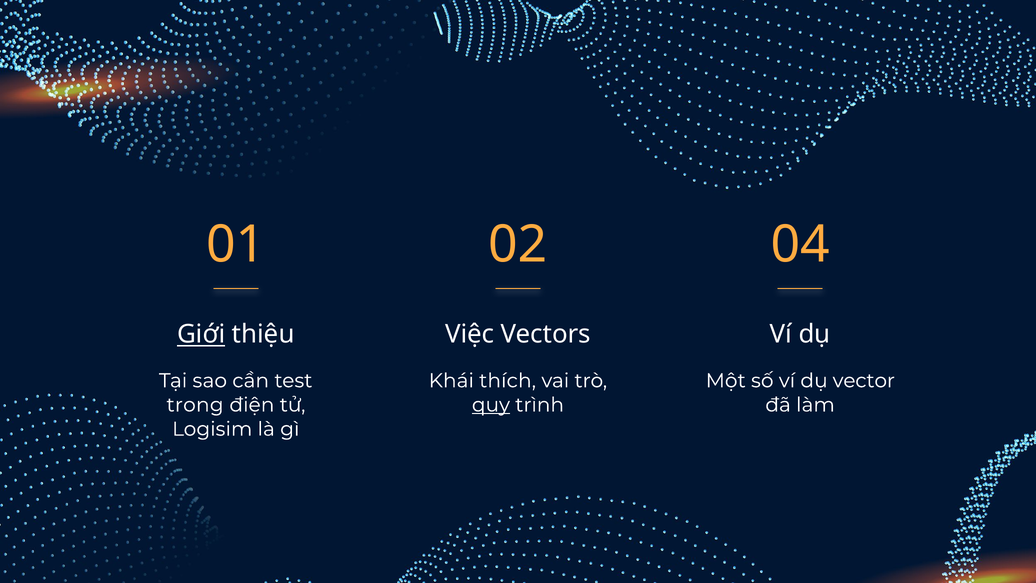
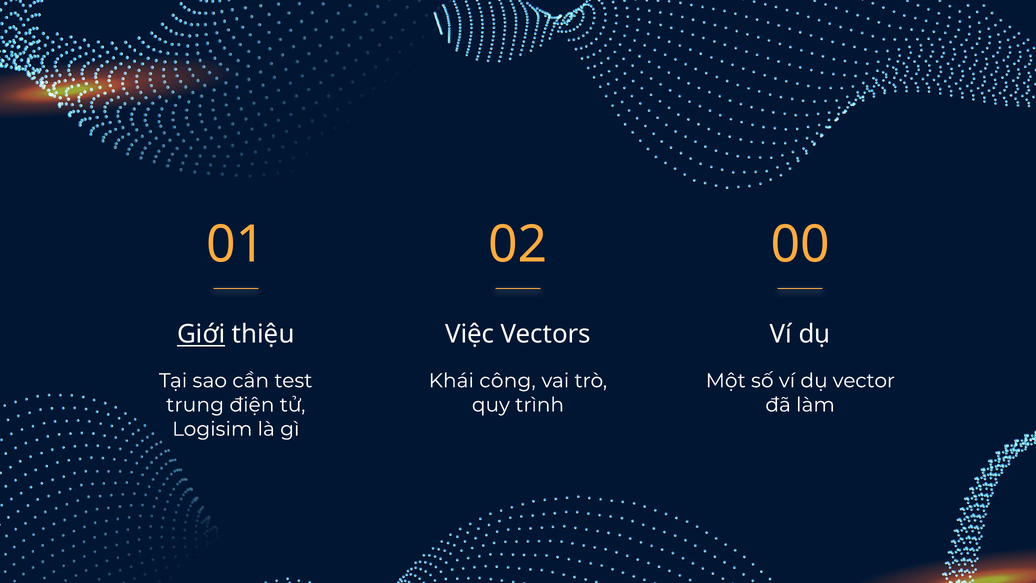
04: 04 -> 00 (800, 245)
thích: thích -> công (507, 381)
trong: trong -> trung (195, 405)
quy underline: present -> none (491, 405)
